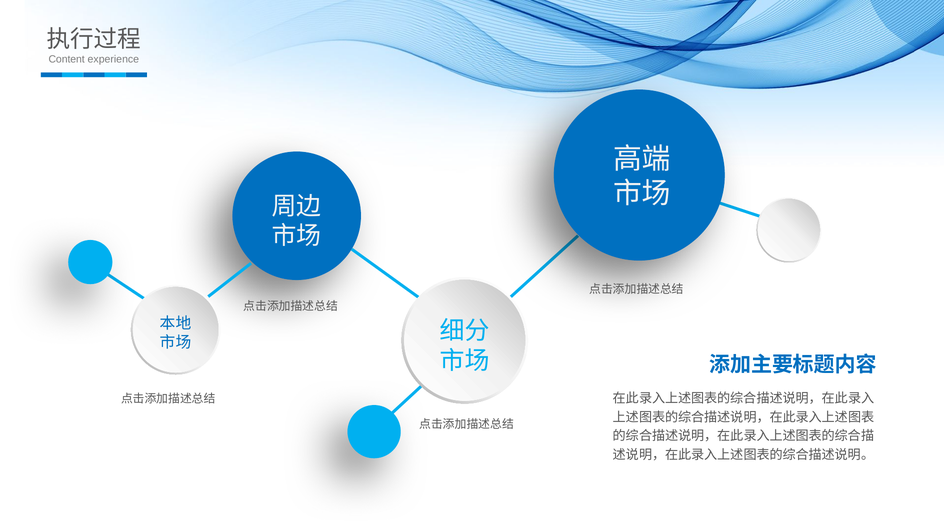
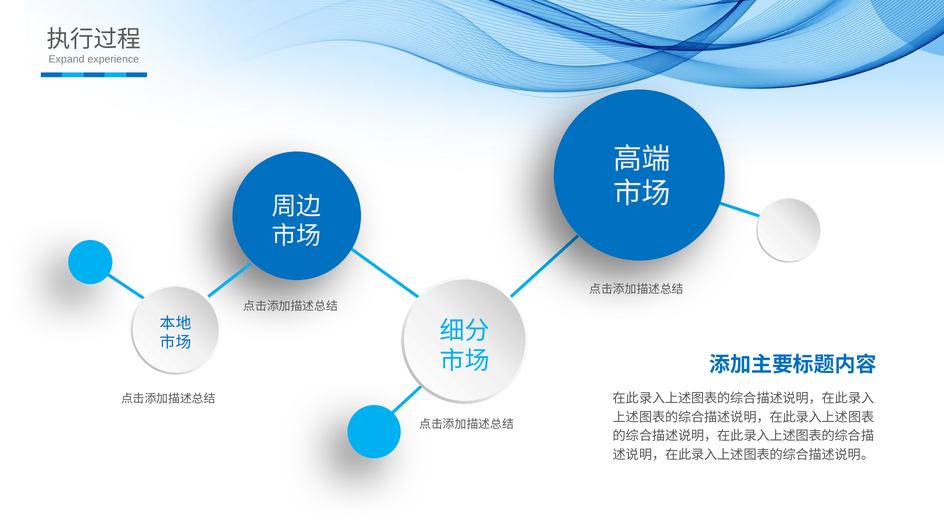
Content: Content -> Expand (67, 59)
